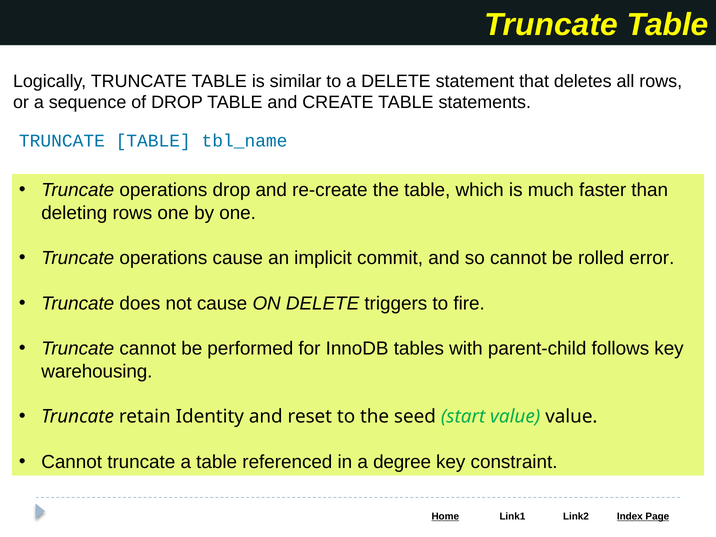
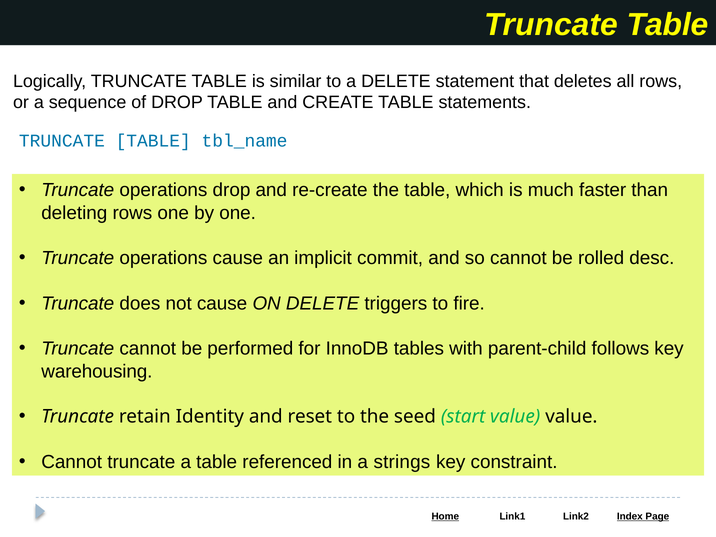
error: error -> desc (652, 258)
degree: degree -> strings (402, 462)
